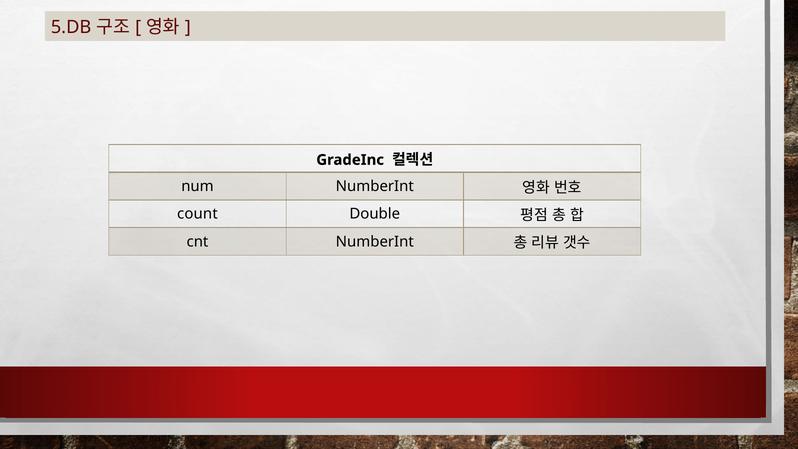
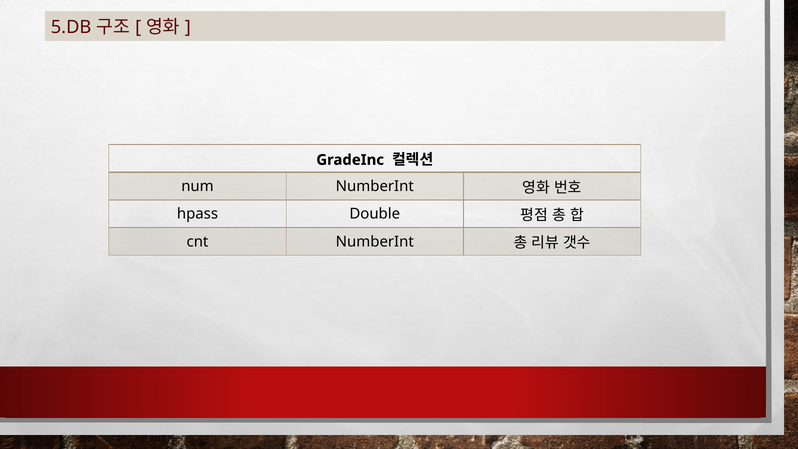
count: count -> hpass (198, 214)
